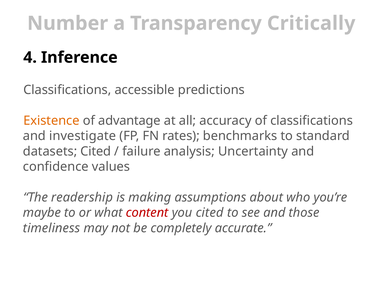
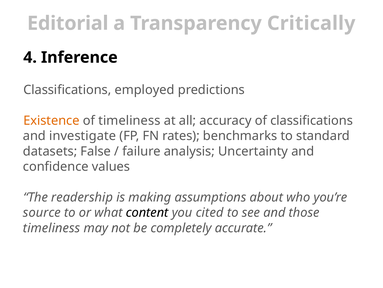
Number: Number -> Editorial (68, 23)
accessible: accessible -> employed (145, 90)
of advantage: advantage -> timeliness (129, 120)
datasets Cited: Cited -> False (96, 151)
maybe: maybe -> source (42, 212)
content colour: red -> black (147, 212)
